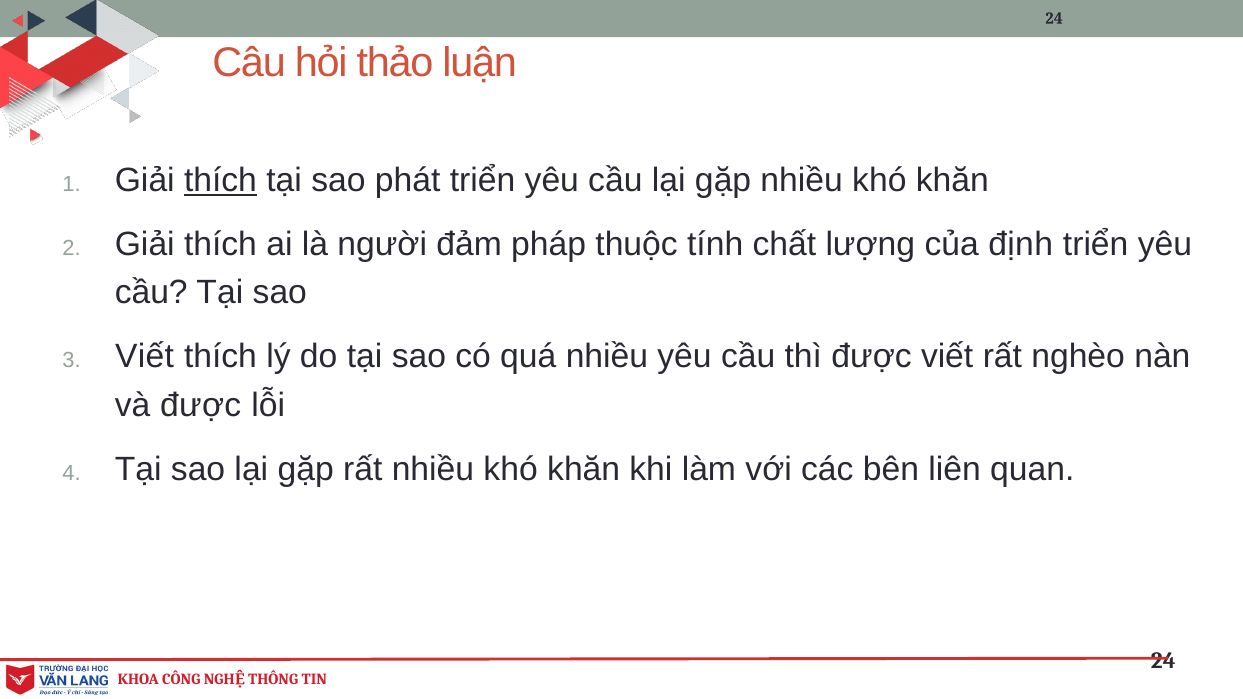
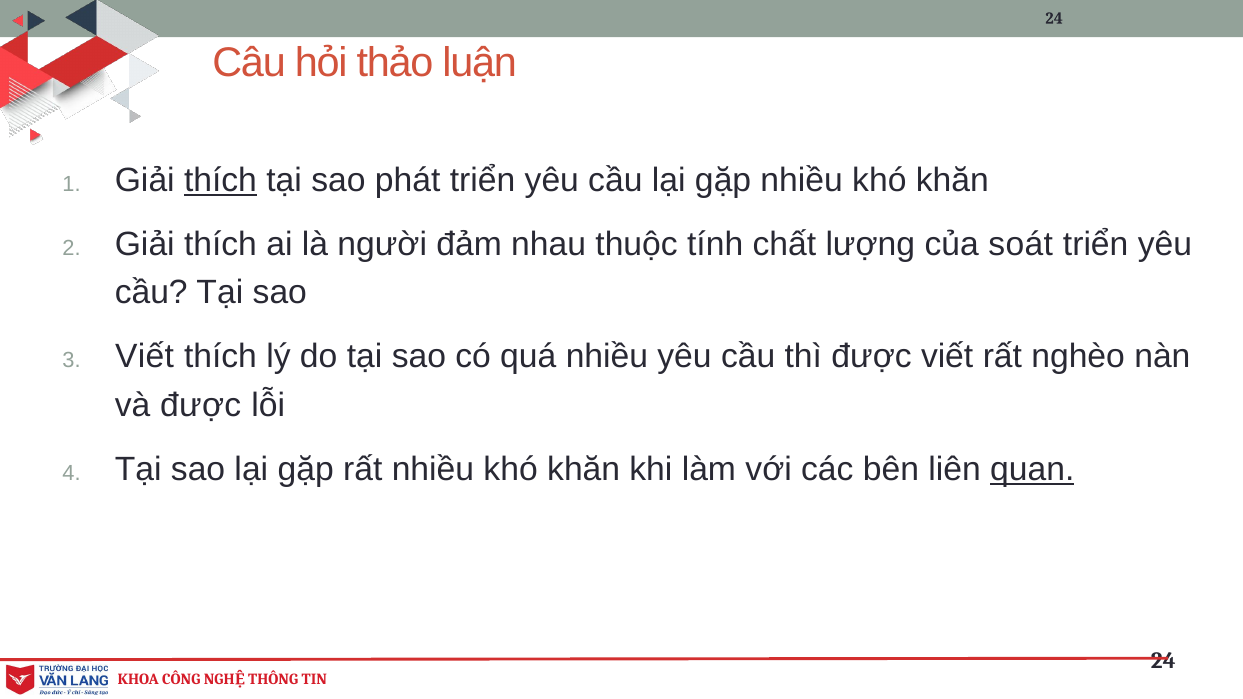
pháp: pháp -> nhau (549, 244)
định: định -> soát (1021, 244)
quan underline: none -> present (1032, 469)
